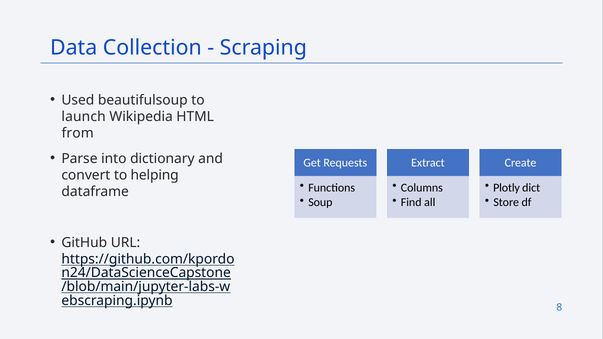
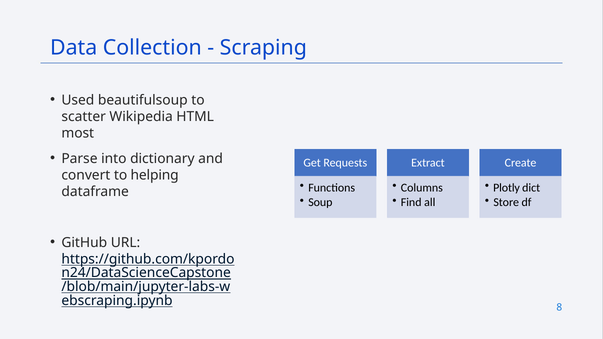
launch: launch -> scatter (84, 117)
from: from -> most (78, 133)
